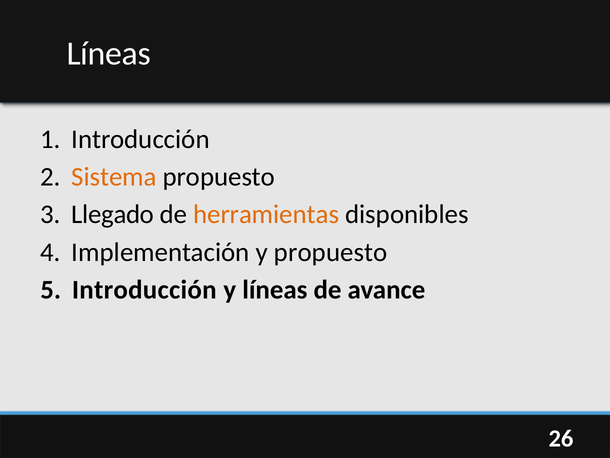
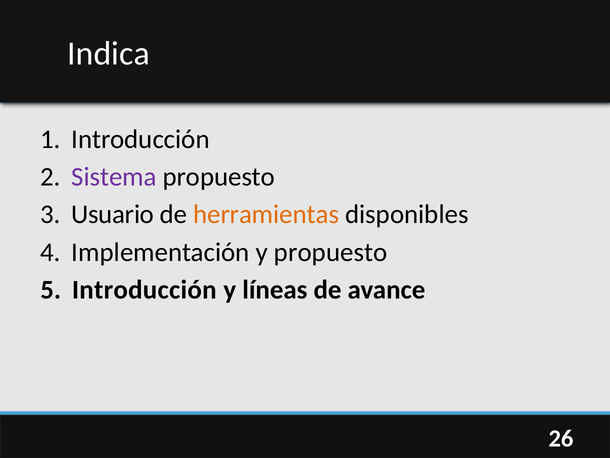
Líneas: Líneas -> Indica (108, 54)
Sistema colour: orange -> purple (114, 177)
Llegado: Llegado -> Usuario (113, 214)
